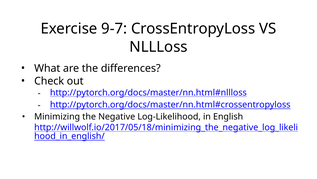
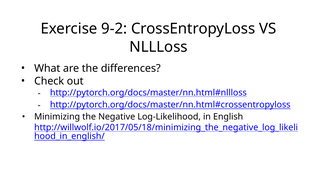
9-7: 9-7 -> 9-2 (114, 29)
